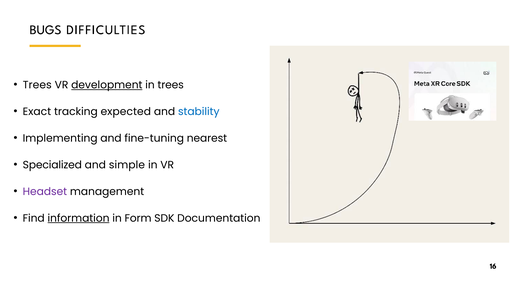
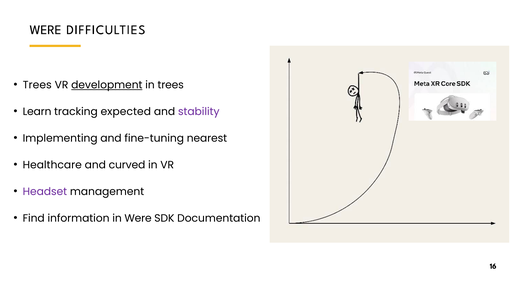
BUGS: BUGS -> WERE (46, 30)
Exact: Exact -> Learn (37, 112)
stability colour: blue -> purple (199, 112)
Specialized: Specialized -> Healthcare (52, 165)
simple: simple -> curved (127, 165)
information underline: present -> none (78, 218)
in Form: Form -> Were (138, 218)
